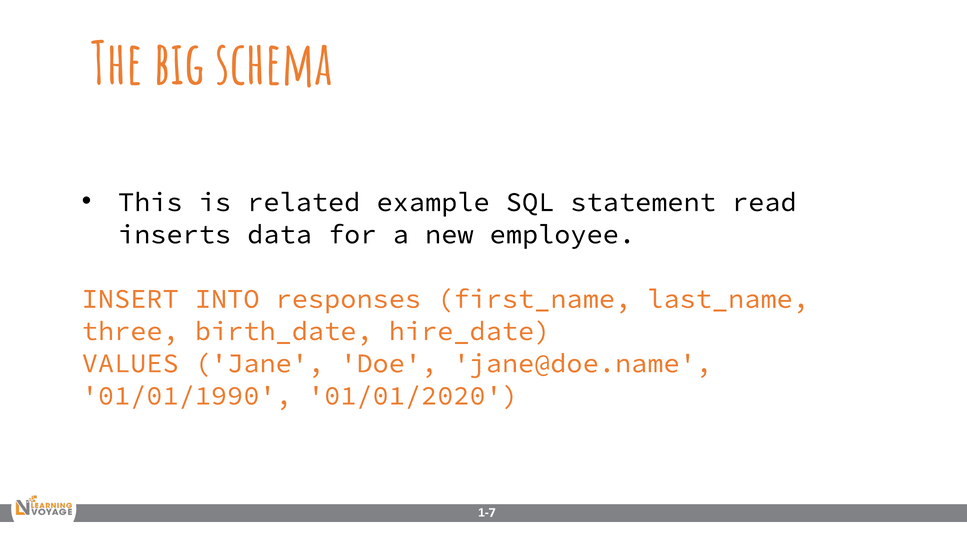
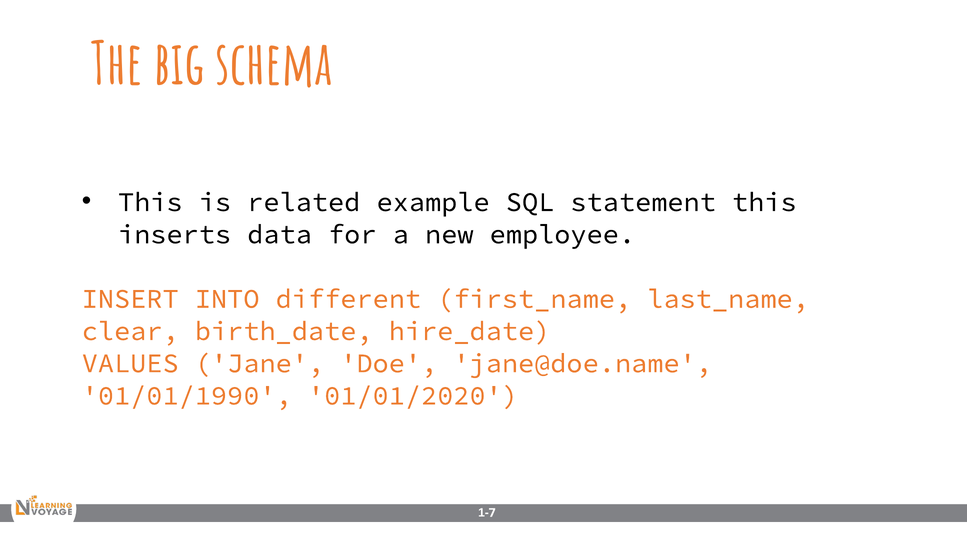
statement read: read -> this (764, 202)
responses: responses -> different (348, 299)
three: three -> clear (130, 331)
